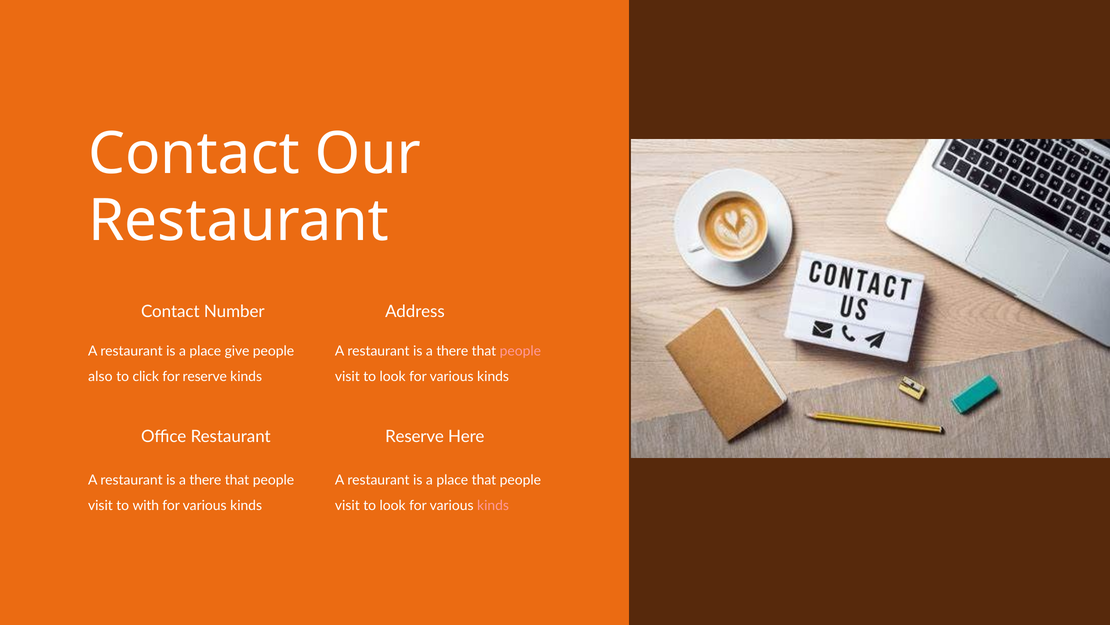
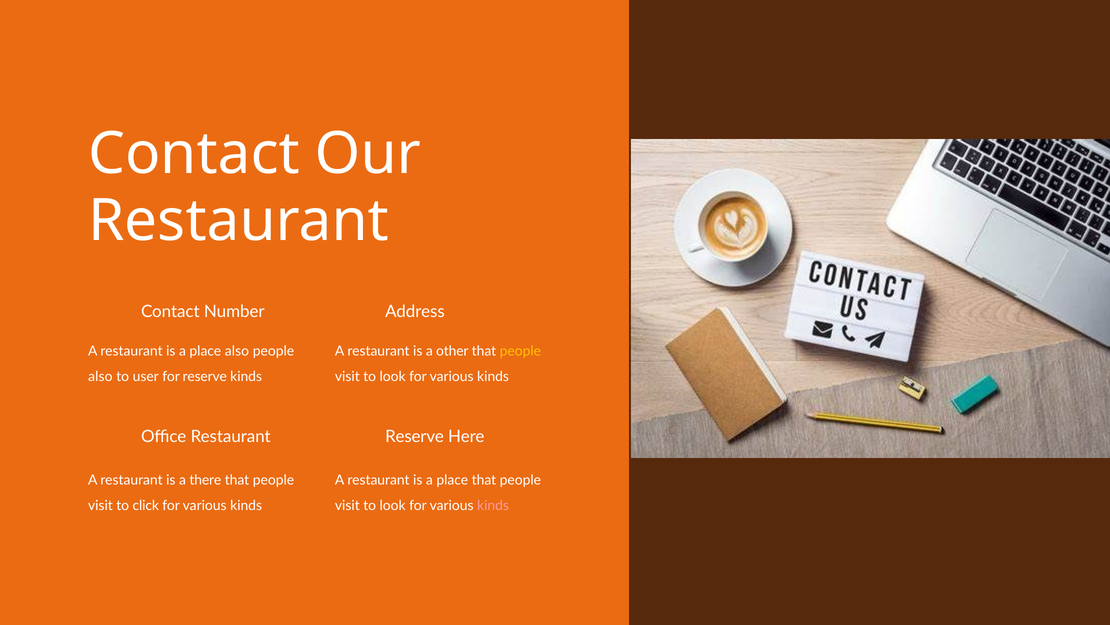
place give: give -> also (237, 351)
there: there -> other (452, 351)
people colour: pink -> yellow (520, 351)
click: click -> user (146, 376)
with: with -> click (146, 505)
